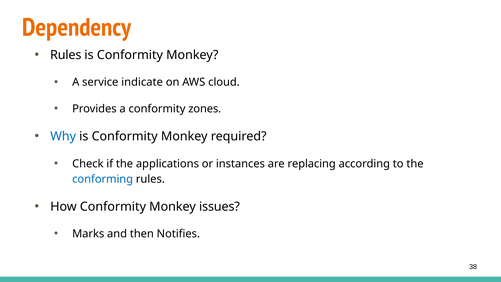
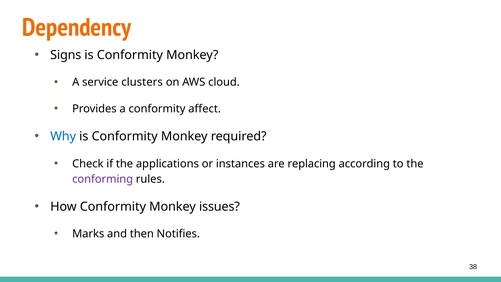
Rules: Rules -> Signs (66, 55)
indicate: indicate -> clusters (142, 82)
zones: zones -> affect (205, 109)
conforming colour: blue -> purple (103, 179)
